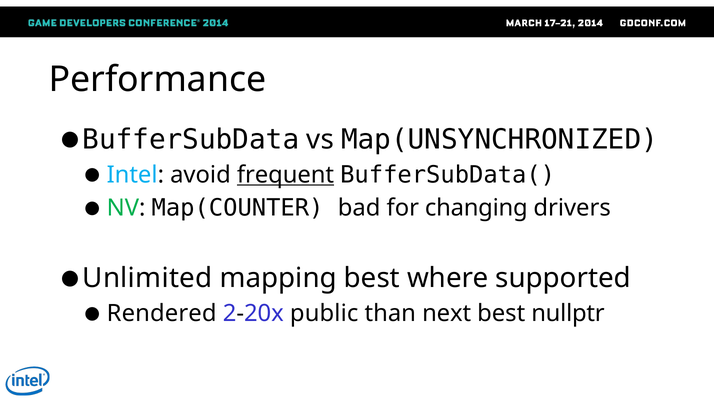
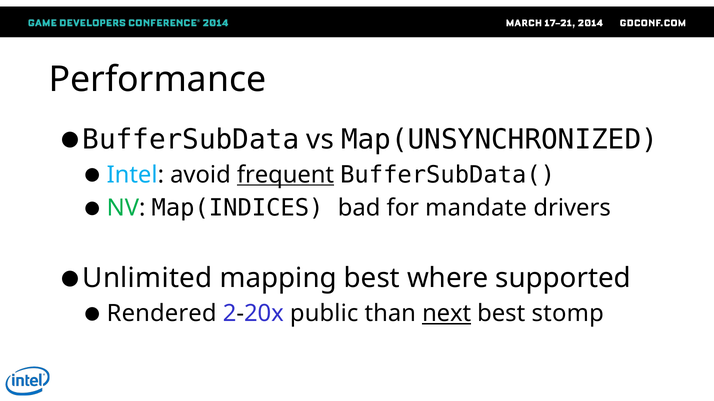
Map(COUNTER: Map(COUNTER -> Map(INDICES (238, 208)
changing: changing -> mandate (476, 208)
next underline: none -> present (447, 314)
nullptr: nullptr -> stomp (568, 314)
